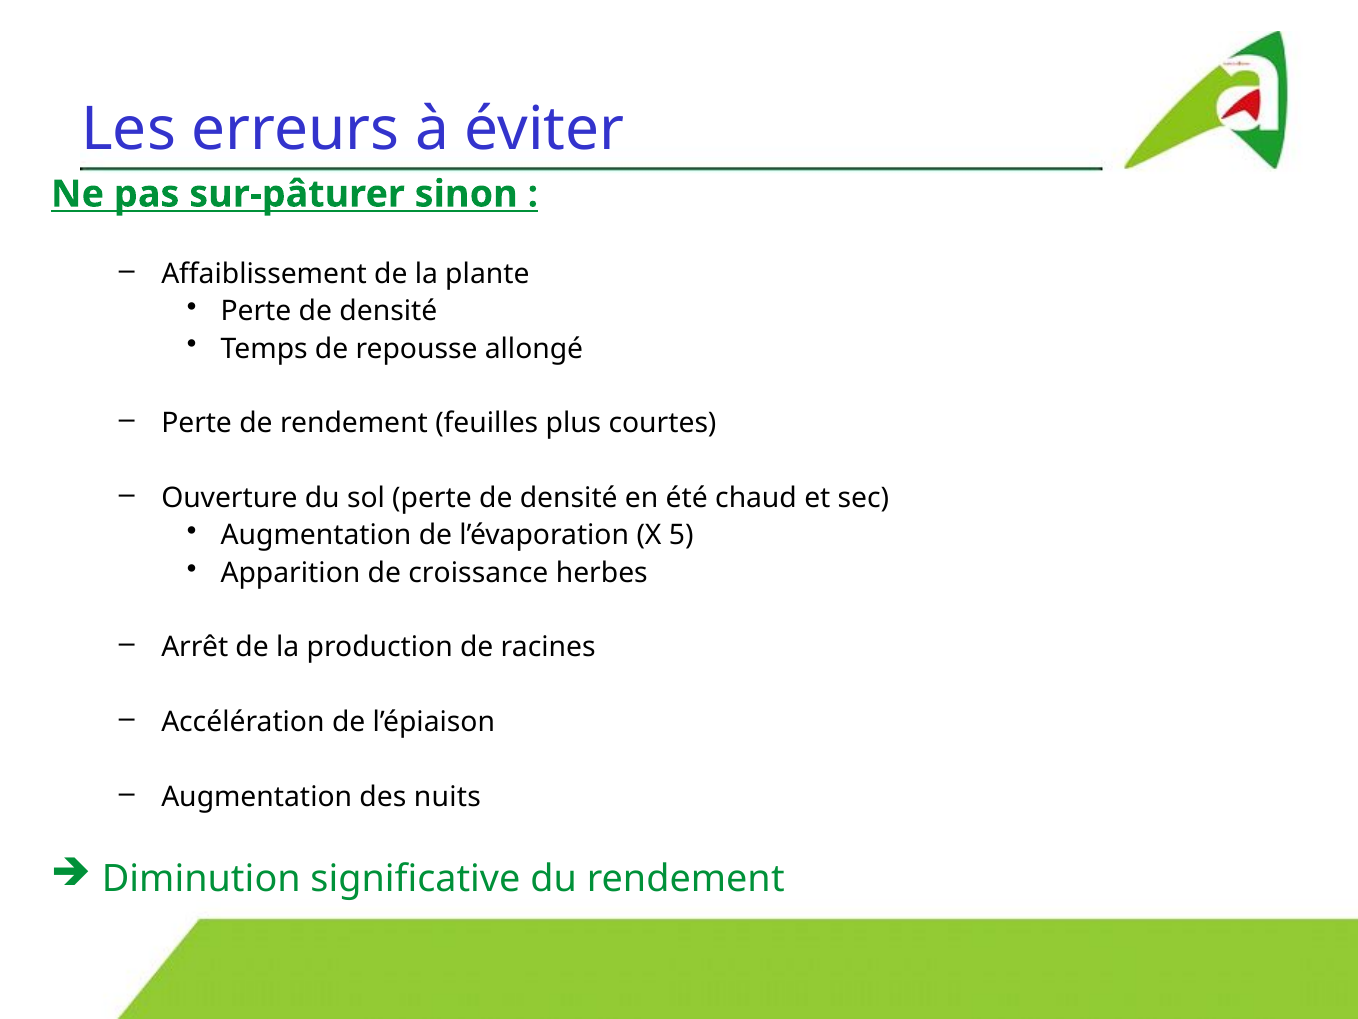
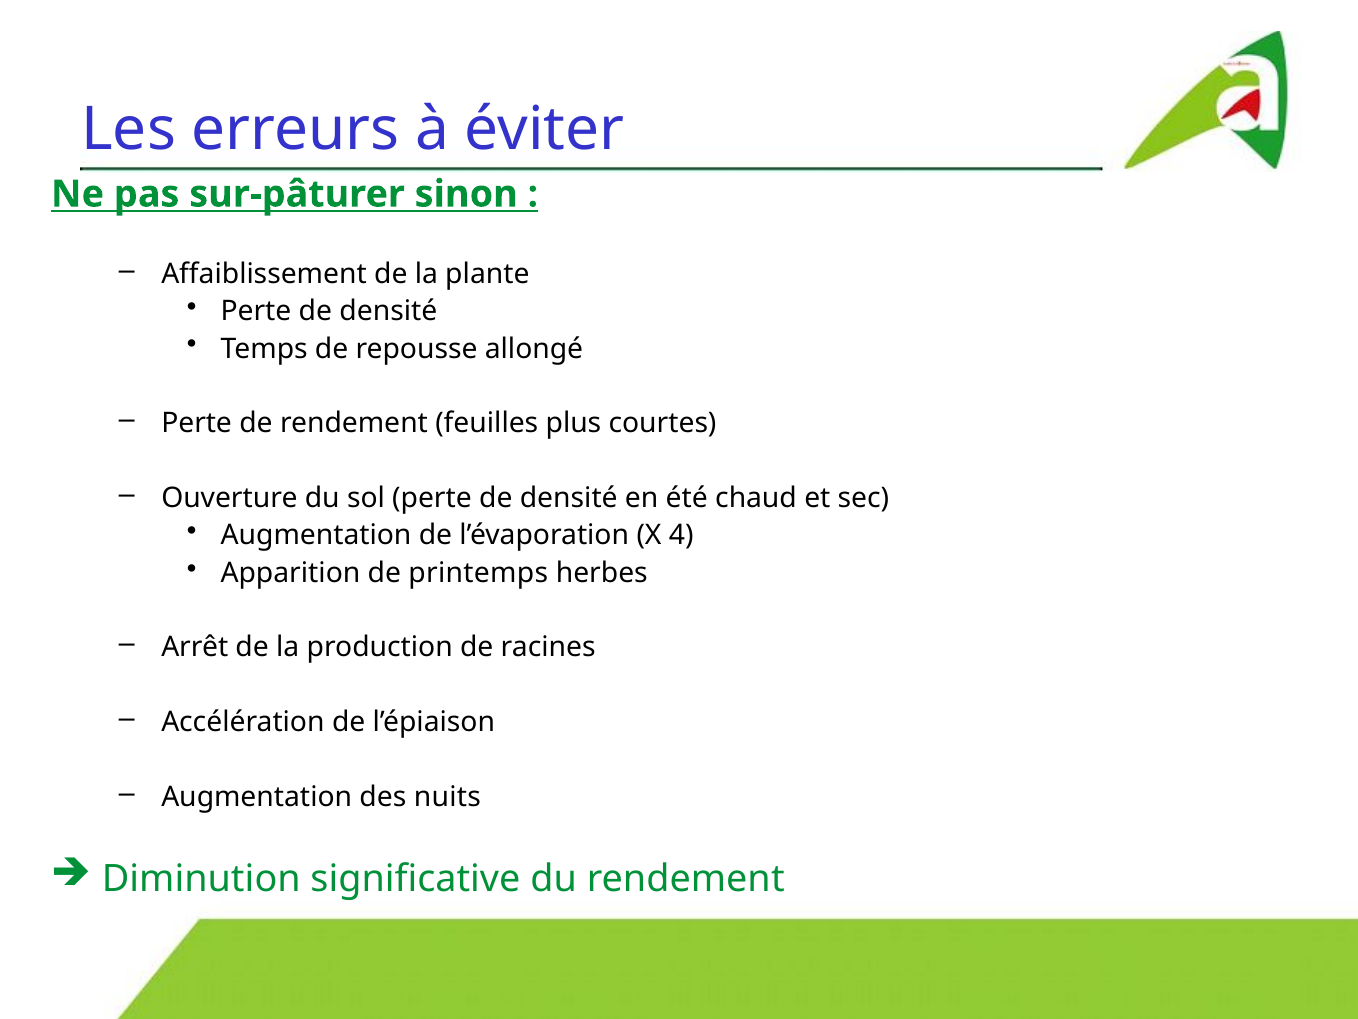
5: 5 -> 4 (681, 535)
croissance: croissance -> printemps (478, 573)
